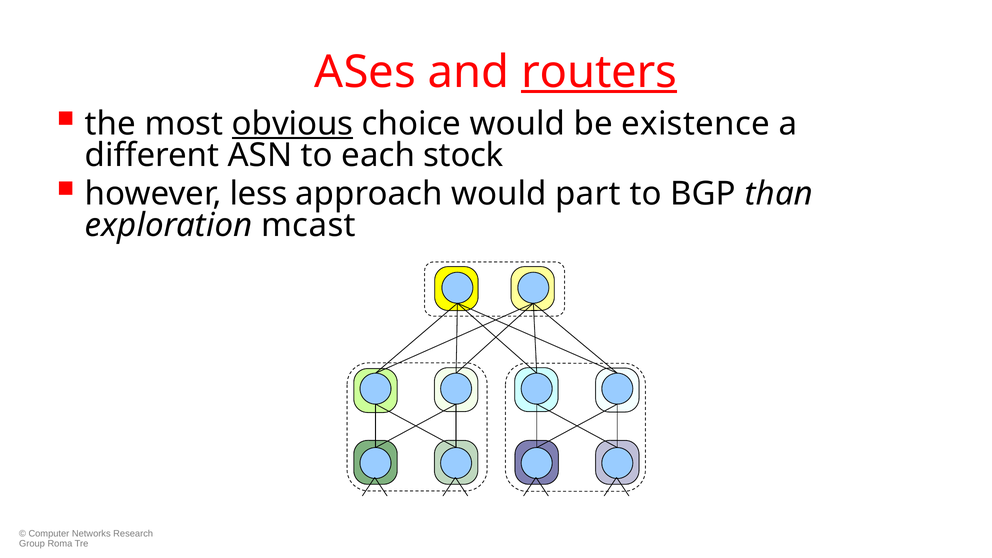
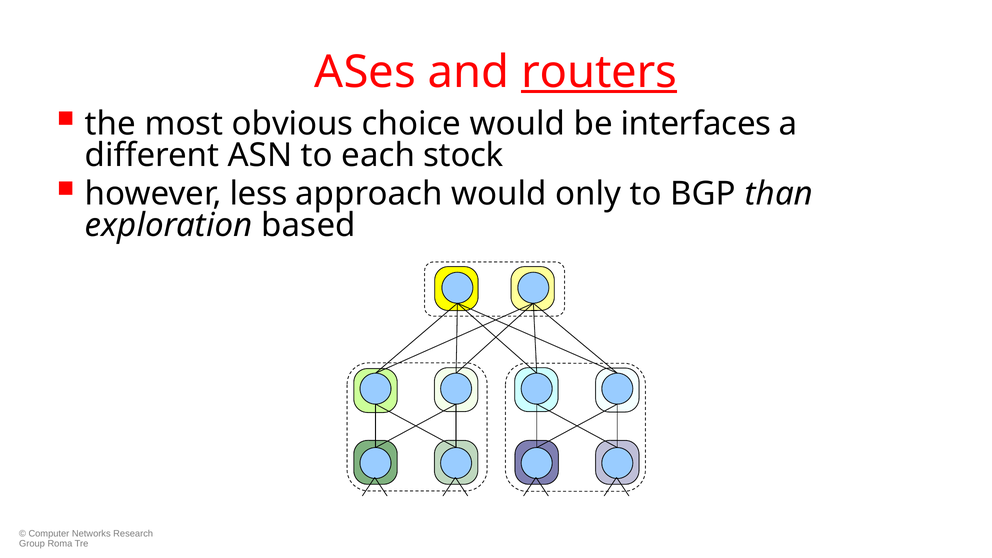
obvious underline: present -> none (293, 124)
existence: existence -> interfaces (696, 124)
part: part -> only (588, 194)
mcast: mcast -> based (308, 225)
